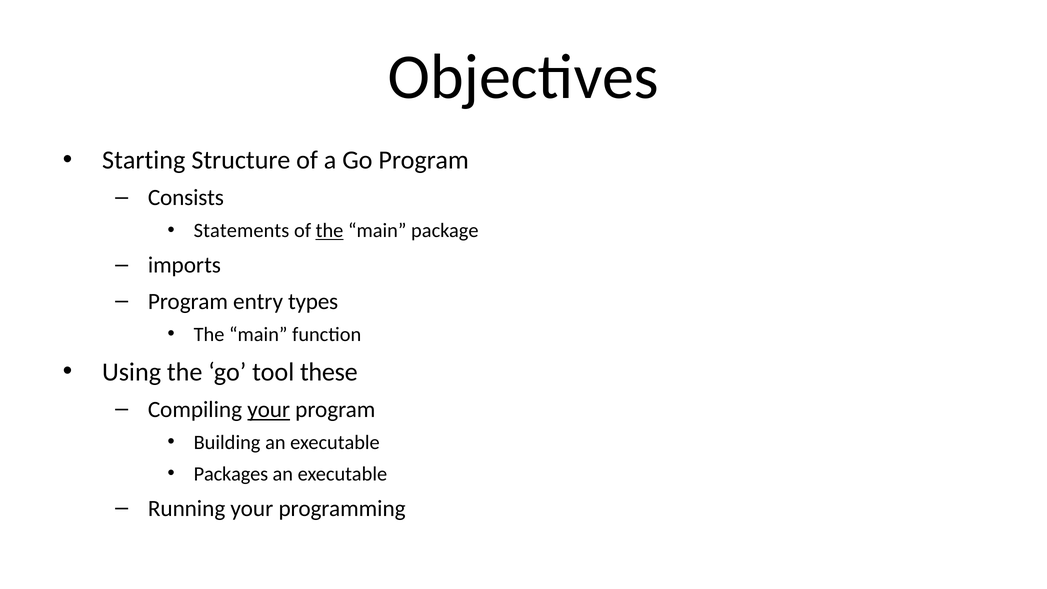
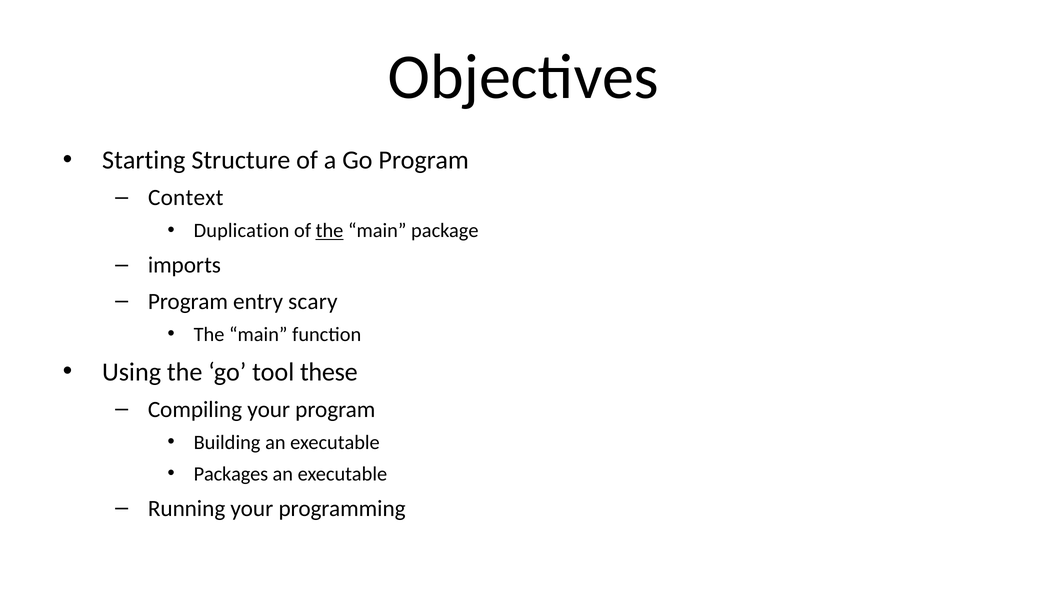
Consists: Consists -> Context (186, 198)
Statements: Statements -> Duplication (242, 231)
types: types -> scary (313, 301)
your underline: present -> none (269, 410)
